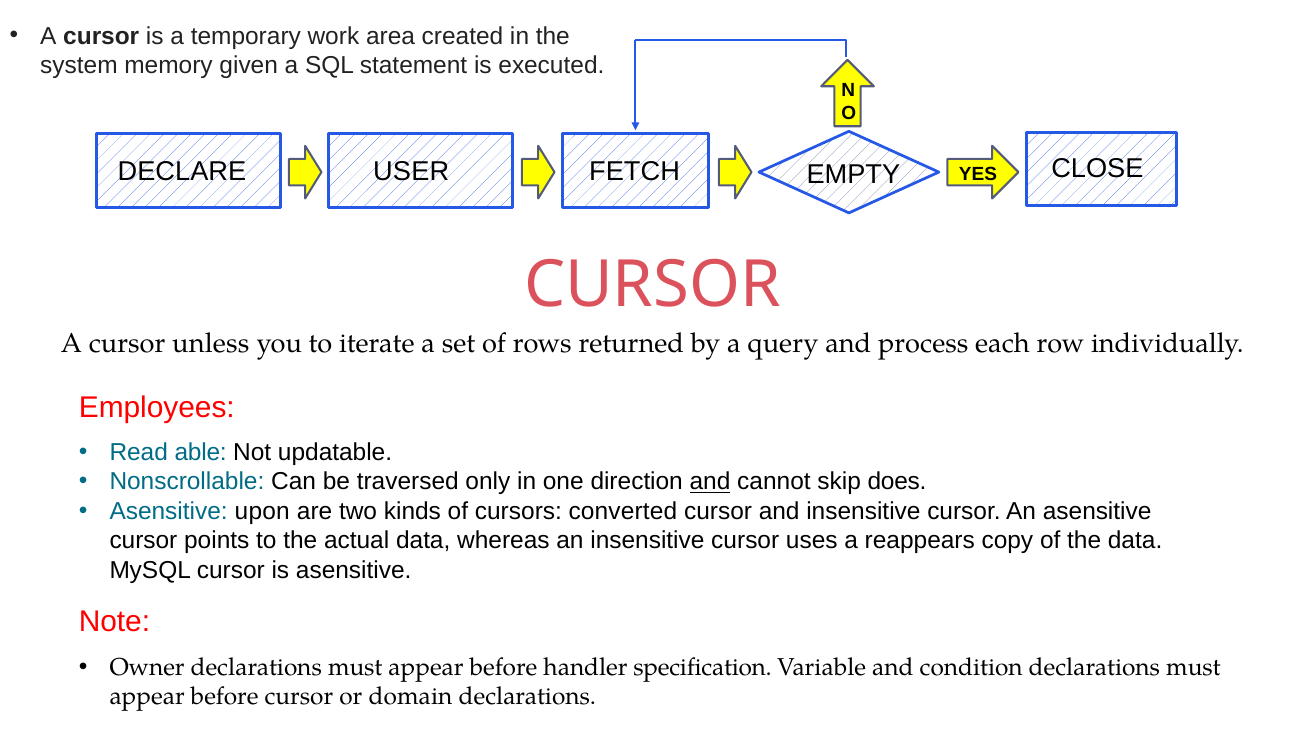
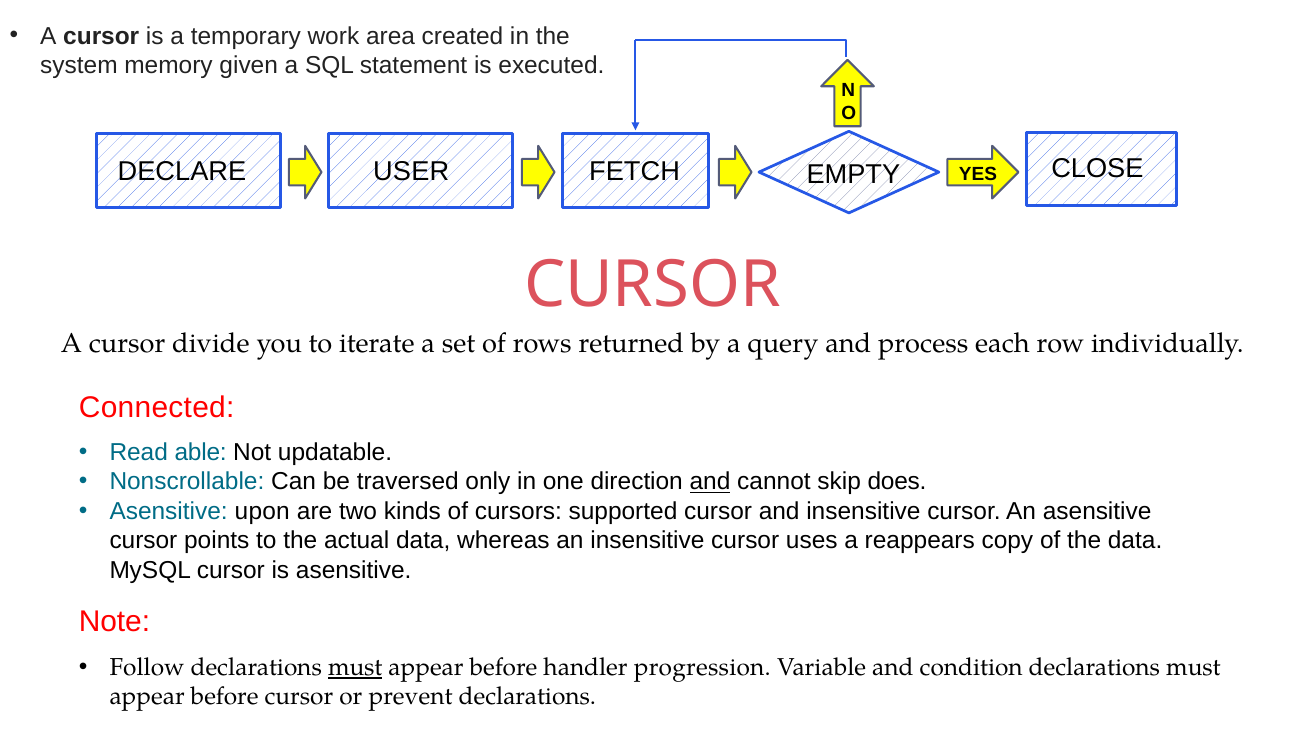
unless: unless -> divide (211, 344)
Employees: Employees -> Connected (157, 407)
converted: converted -> supported (623, 511)
Owner: Owner -> Follow (147, 667)
must underline: none -> present (355, 667)
specification: specification -> progression (702, 667)
domain: domain -> prevent (411, 697)
